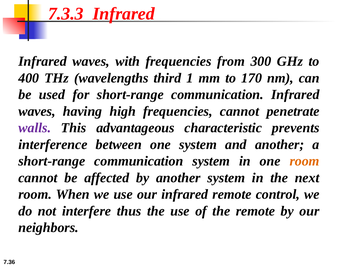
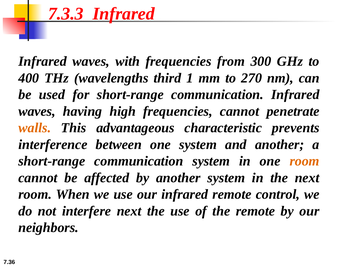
170: 170 -> 270 (252, 78)
walls colour: purple -> orange (35, 128)
interfere thus: thus -> next (129, 211)
